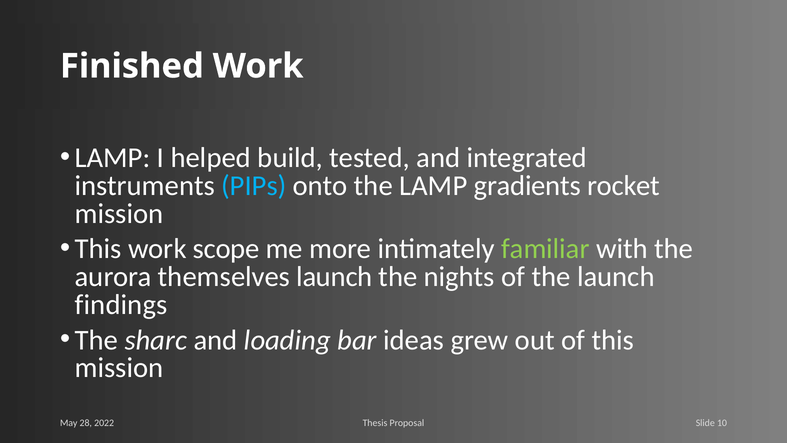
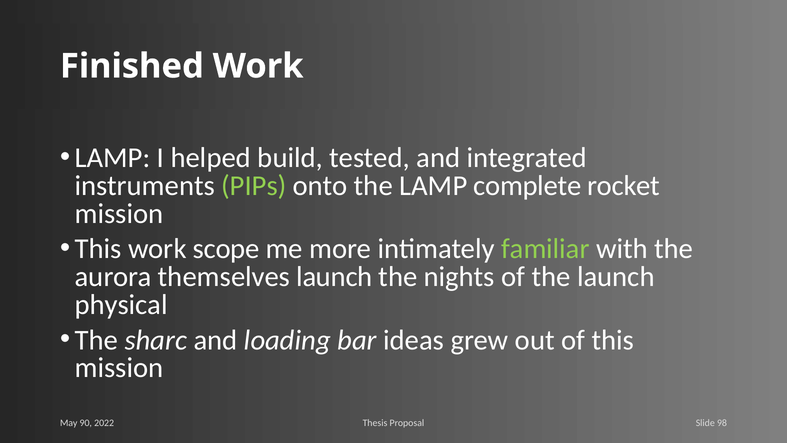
PIPs colour: light blue -> light green (254, 186)
gradients: gradients -> complete (527, 186)
findings: findings -> physical (121, 305)
28: 28 -> 90 (86, 423)
10: 10 -> 98 (722, 423)
